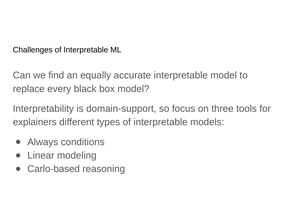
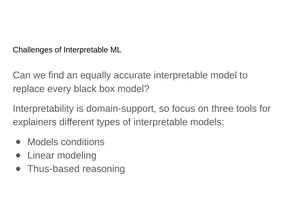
Always: Always -> Models (43, 142)
Carlo-based: Carlo-based -> Thus-based (54, 168)
